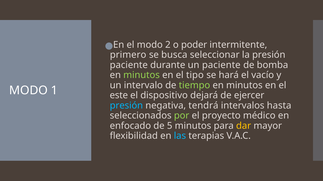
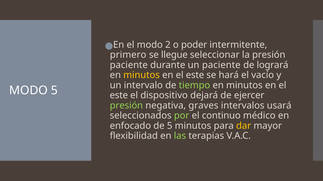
busca: busca -> llegue (174, 55)
bomba: bomba -> logrará (273, 65)
minutos colour: light green -> yellow (142, 75)
tipo: tipo -> este (195, 75)
MODO 1: 1 -> 5 (54, 91)
presión colour: light blue -> light green (126, 106)
tendrá: tendrá -> graves (203, 106)
hasta: hasta -> usará (279, 106)
proyecto: proyecto -> continuo (221, 116)
las colour: light blue -> light green (180, 136)
